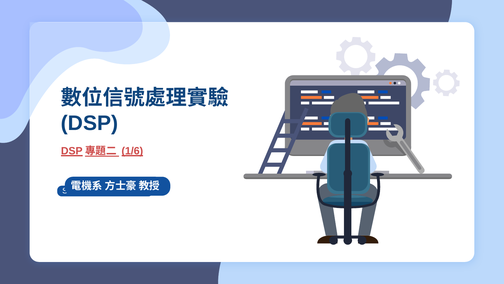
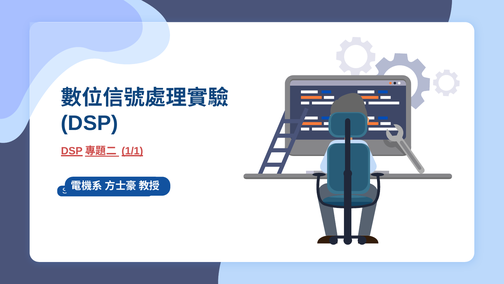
1/6: 1/6 -> 1/1 (132, 151)
